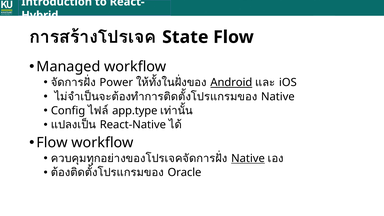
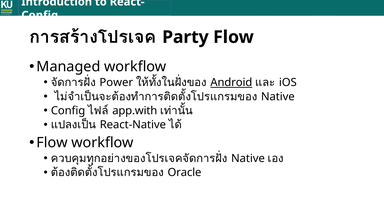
Hybrid: Hybrid -> Config (40, 15)
State: State -> Party (185, 37)
app.type: app.type -> app.with (135, 111)
Native underline: present -> none (248, 158)
